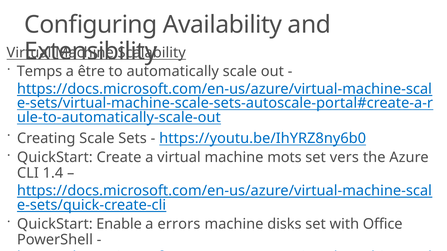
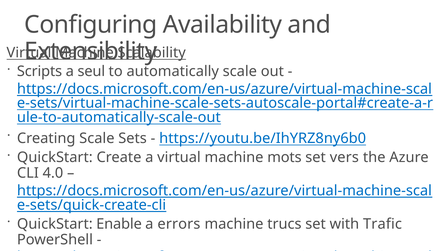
Temps: Temps -> Scripts (40, 72)
être: être -> seul (91, 72)
1.4: 1.4 -> 4.0 (53, 173)
disks: disks -> trucs (284, 224)
Office: Office -> Trafic (383, 224)
